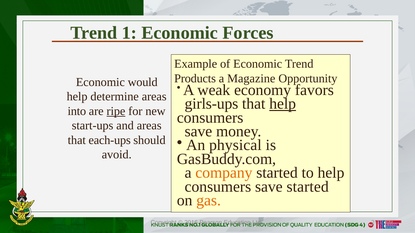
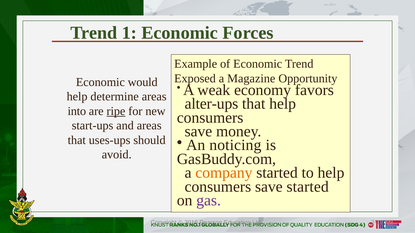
Products: Products -> Exposed (195, 79)
girls-ups: girls-ups -> alter-ups (211, 104)
help underline: present -> none (283, 104)
each-ups: each-ups -> uses-ups (110, 140)
physical: physical -> noticing (235, 145)
gas colour: orange -> purple (209, 201)
